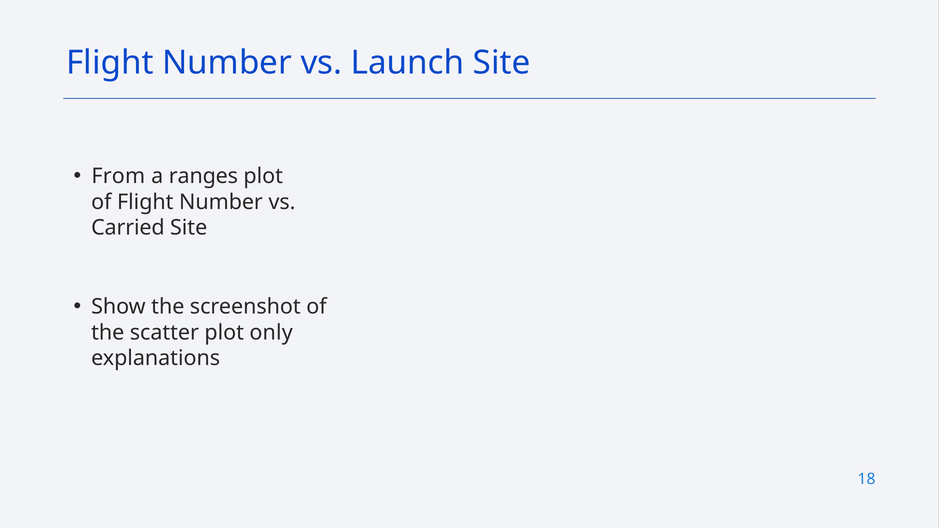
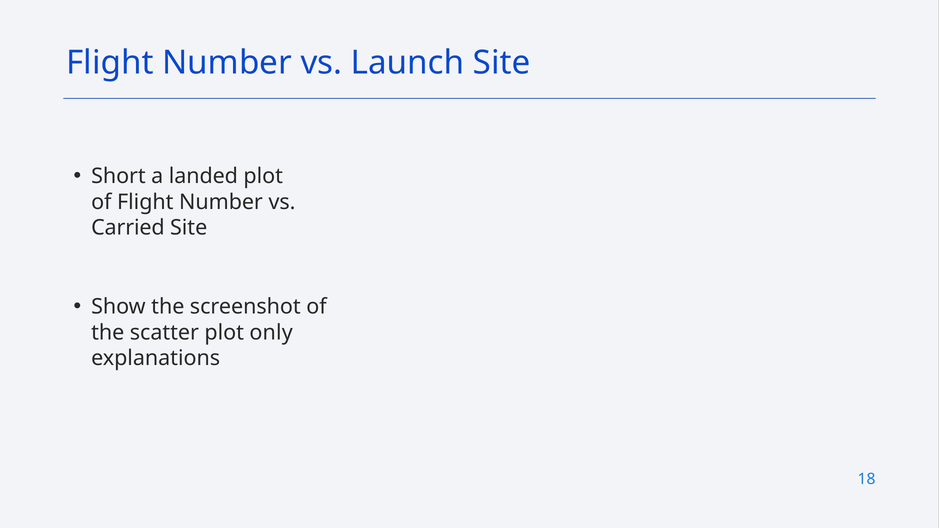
From: From -> Short (118, 176)
ranges: ranges -> landed (203, 176)
